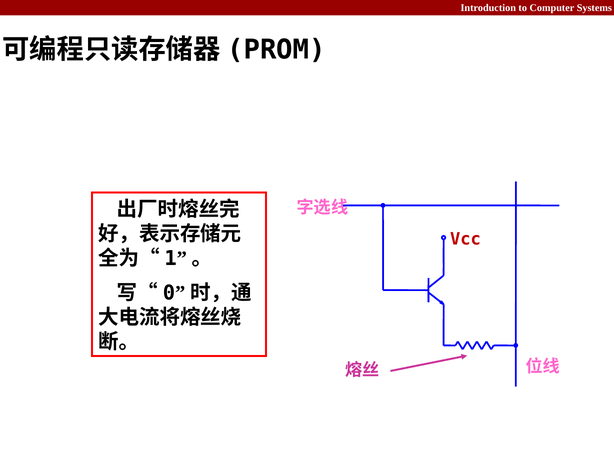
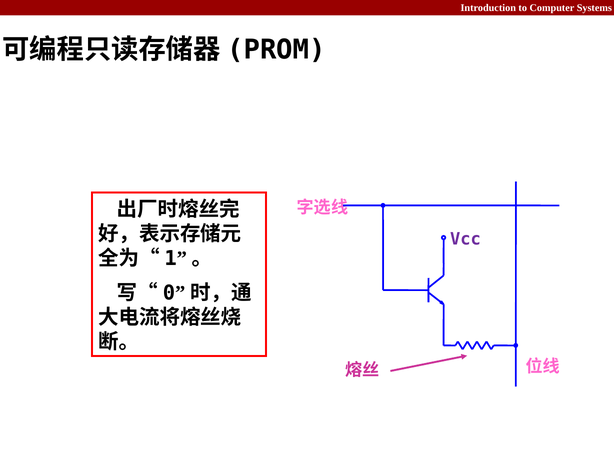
Vcc colour: red -> purple (465, 240)
